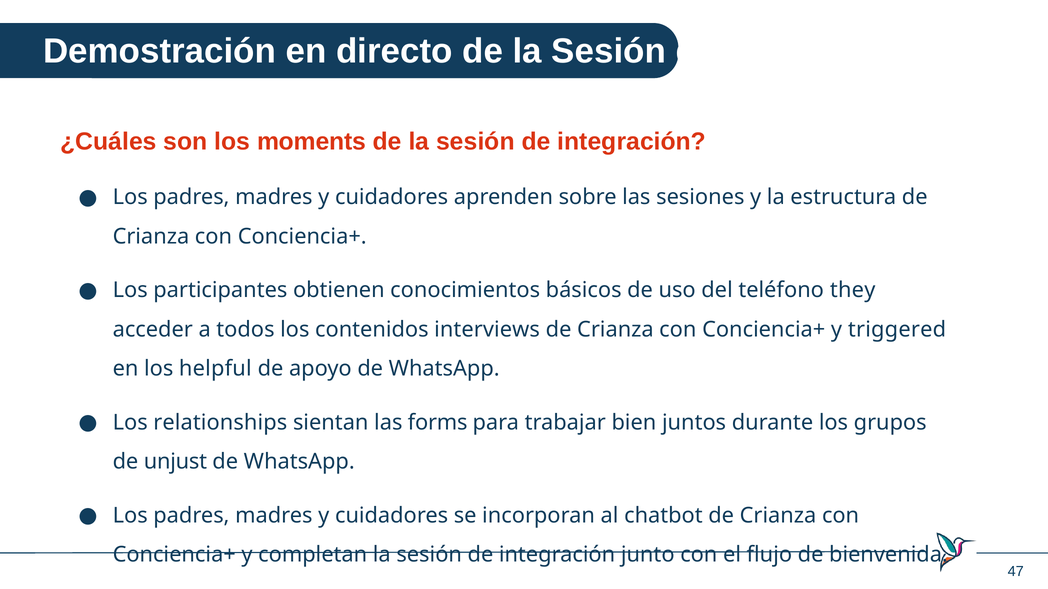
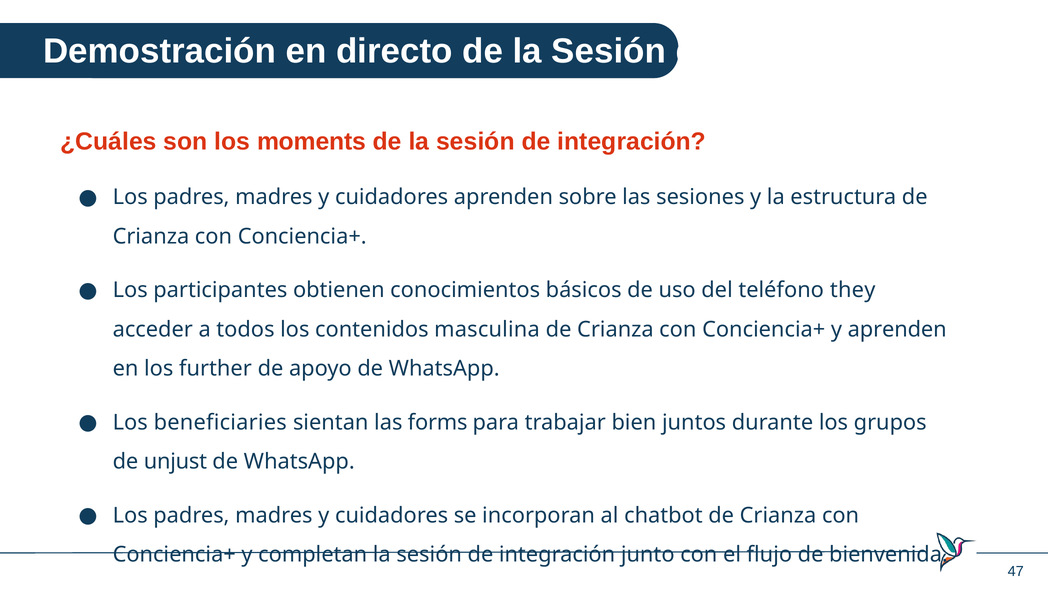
interviews: interviews -> masculina (487, 330)
y triggered: triggered -> aprenden (897, 330)
helpful: helpful -> further (215, 369)
relationships: relationships -> beneficiaries (220, 423)
